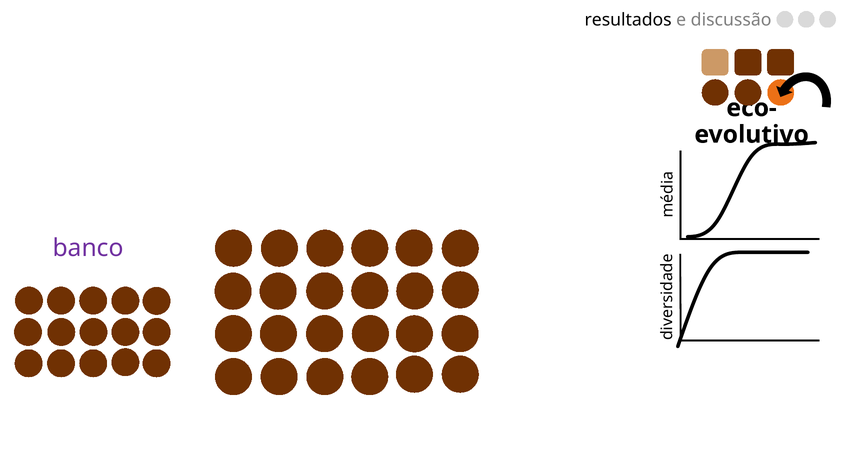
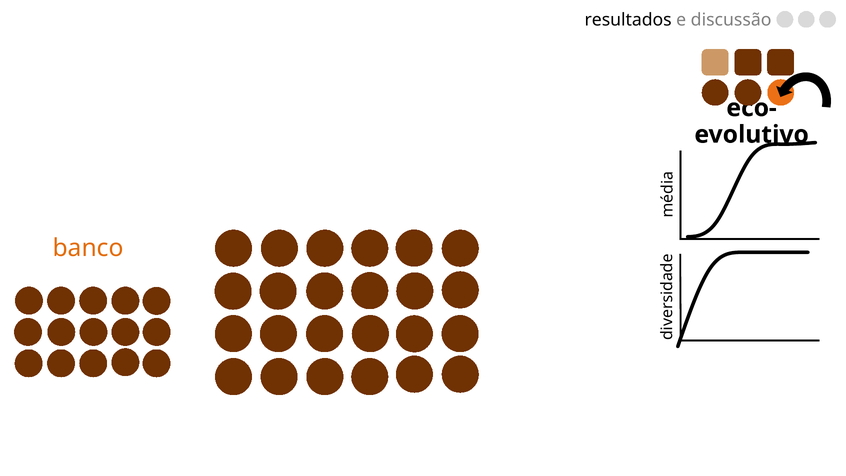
banco colour: purple -> orange (88, 248)
